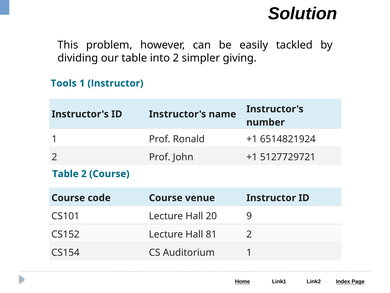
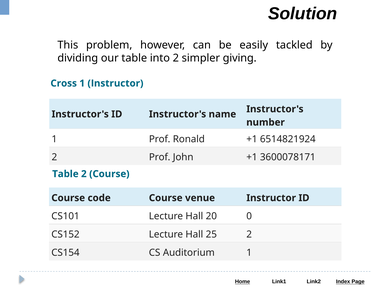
Tools: Tools -> Cross (64, 83)
5127729721: 5127729721 -> 3600078171 (288, 157)
9: 9 -> 0 (249, 216)
81: 81 -> 25 (211, 234)
